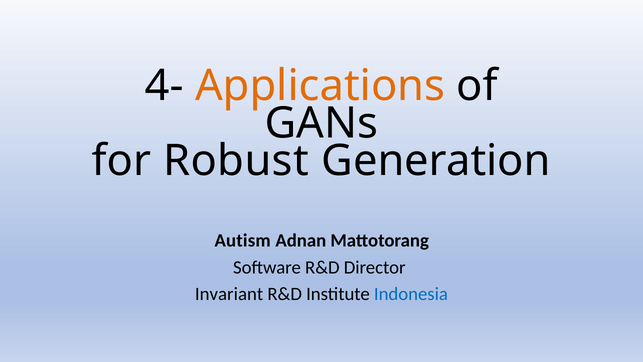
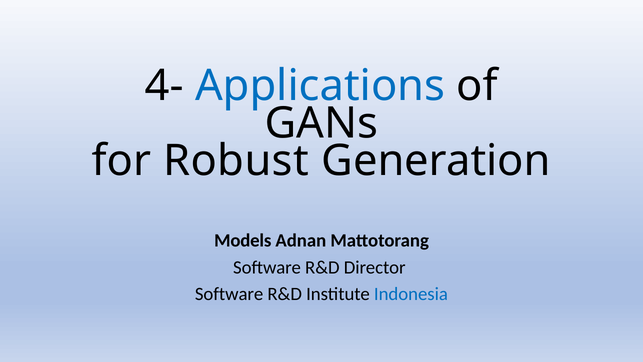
Applications colour: orange -> blue (320, 86)
Autism: Autism -> Models (243, 240)
Invariant: Invariant -> Software (229, 294)
